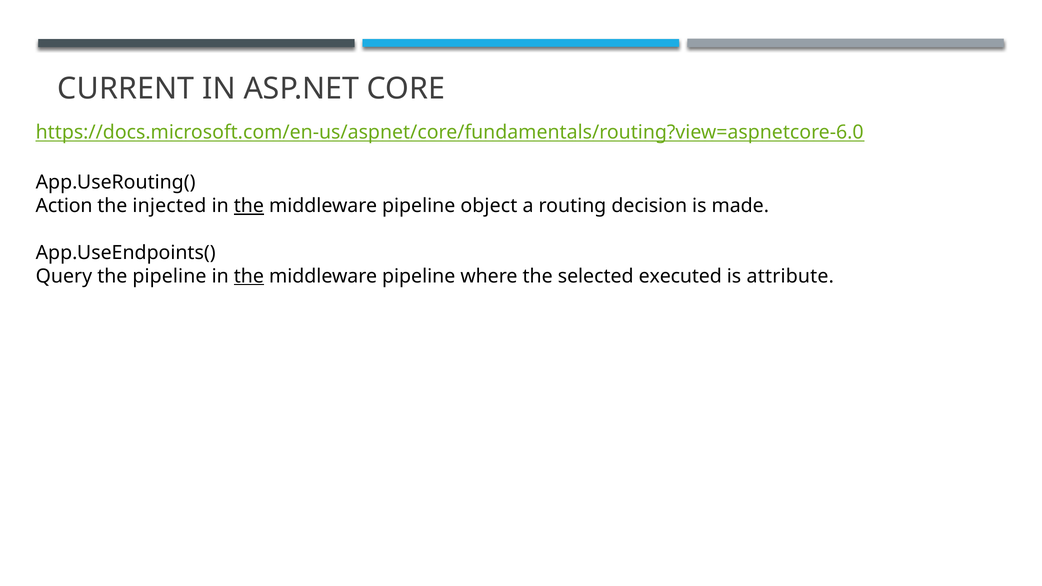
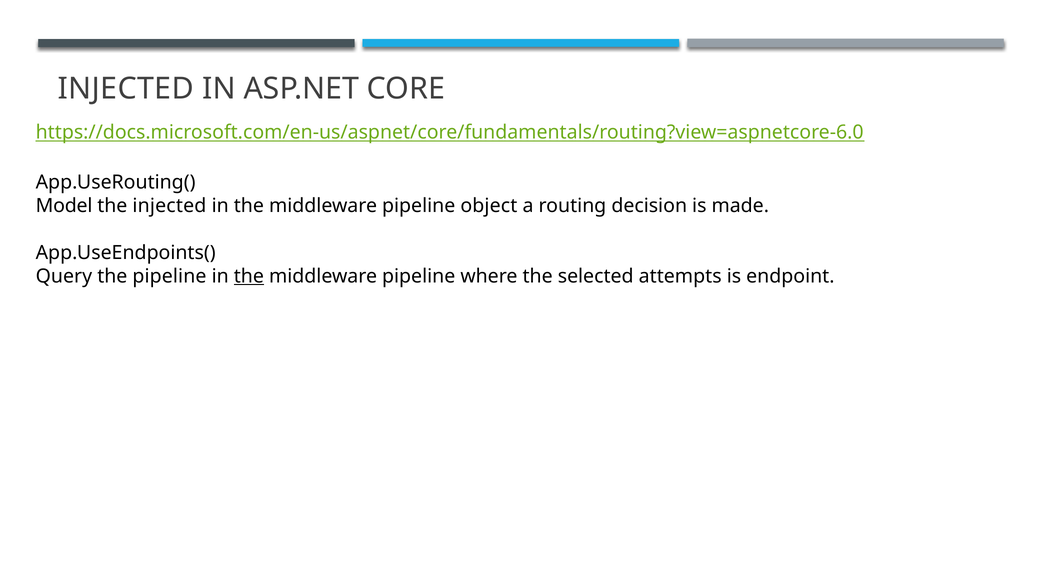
CURRENT: CURRENT -> INJECTED (126, 89)
Action: Action -> Model (64, 206)
the underline: present -> none (249, 206)
executed: executed -> attempts (680, 276)
attribute: attribute -> endpoint (790, 276)
